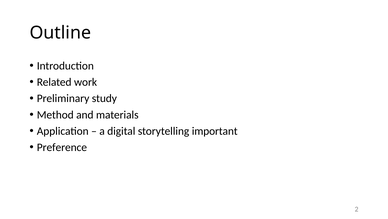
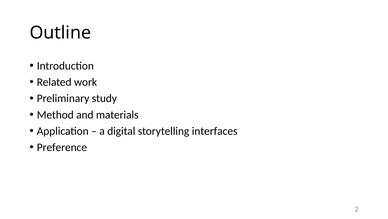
important: important -> interfaces (215, 131)
